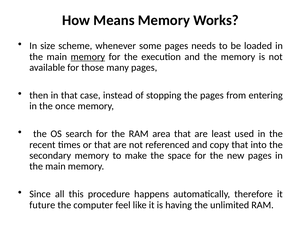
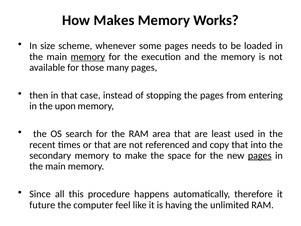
Means: Means -> Makes (114, 20)
once: once -> upon (65, 106)
pages underline: none -> present (260, 155)
